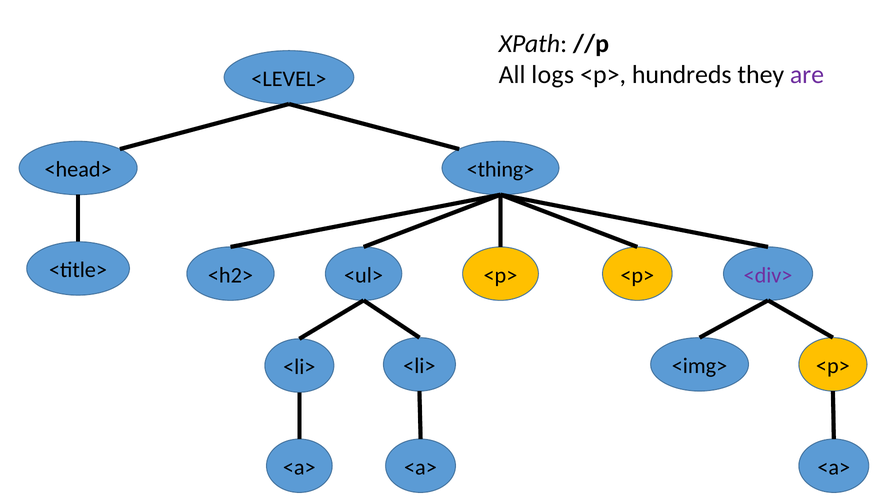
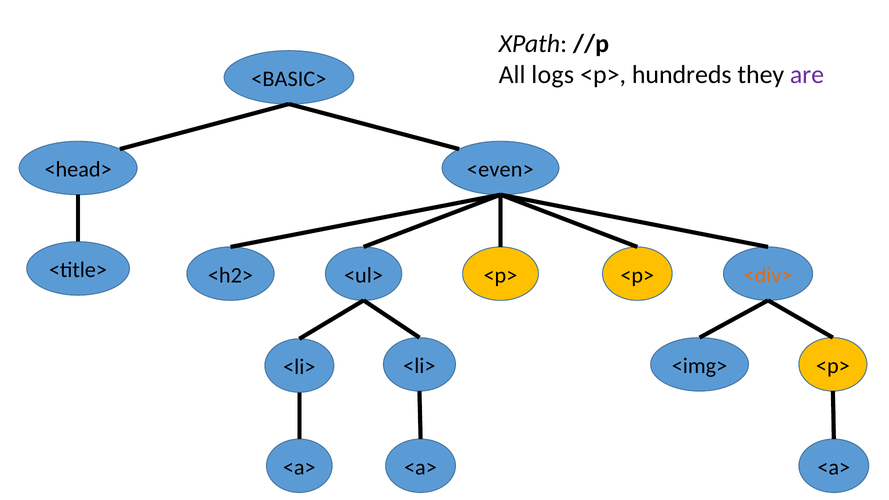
<LEVEL>: <LEVEL> -> <BASIC> (289, 79)
<thing>: <thing> -> <even> (500, 170)
<div> colour: purple -> orange (768, 275)
